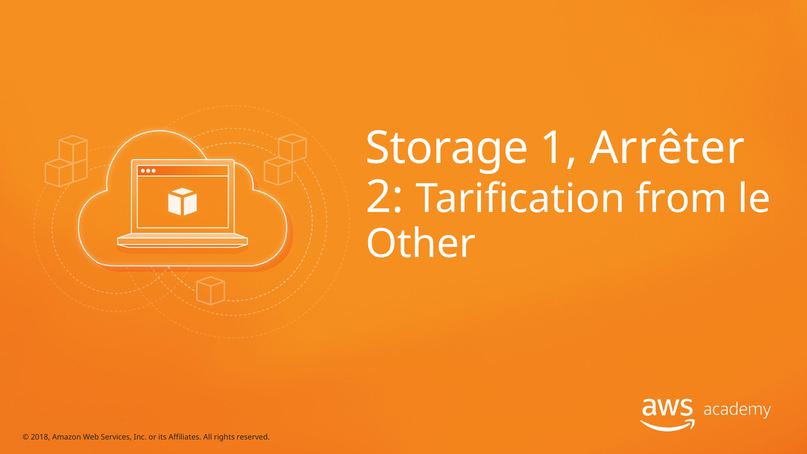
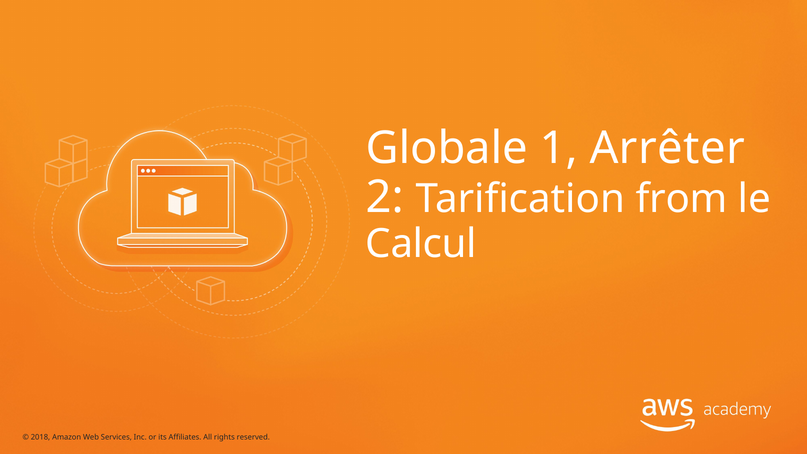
Storage: Storage -> Globale (447, 148)
Other: Other -> Calcul (421, 244)
